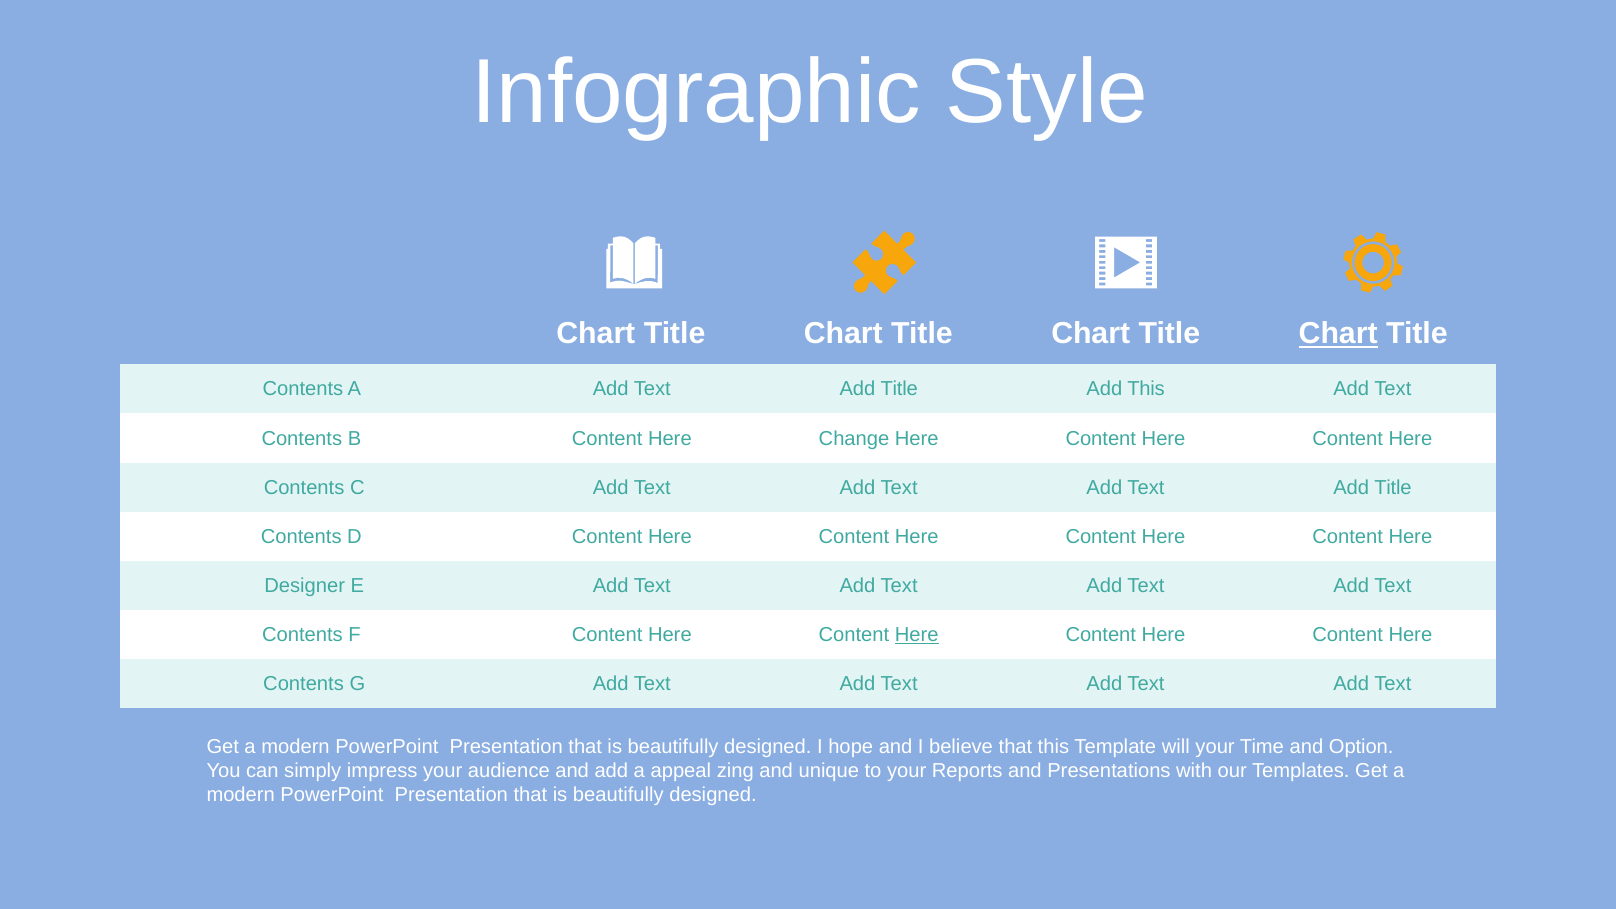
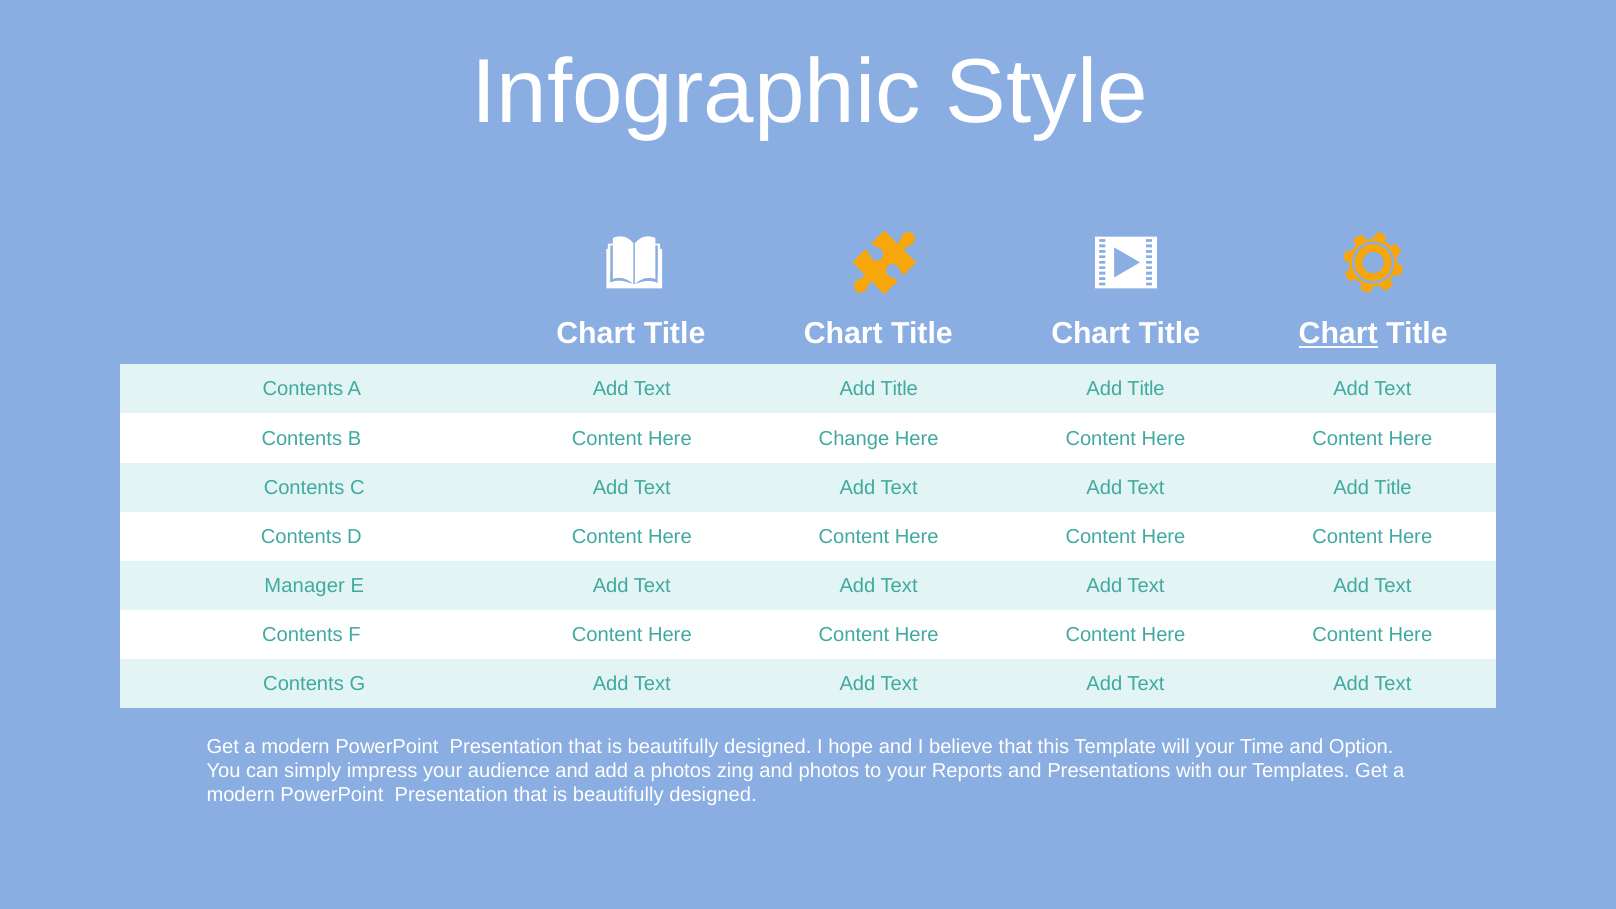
This: This -> Title (1146, 389)
Designer: Designer -> Manager (305, 586)
Here underline: present -> none (917, 635)
a appeal: appeal -> photos (681, 771)
and unique: unique -> photos (829, 771)
